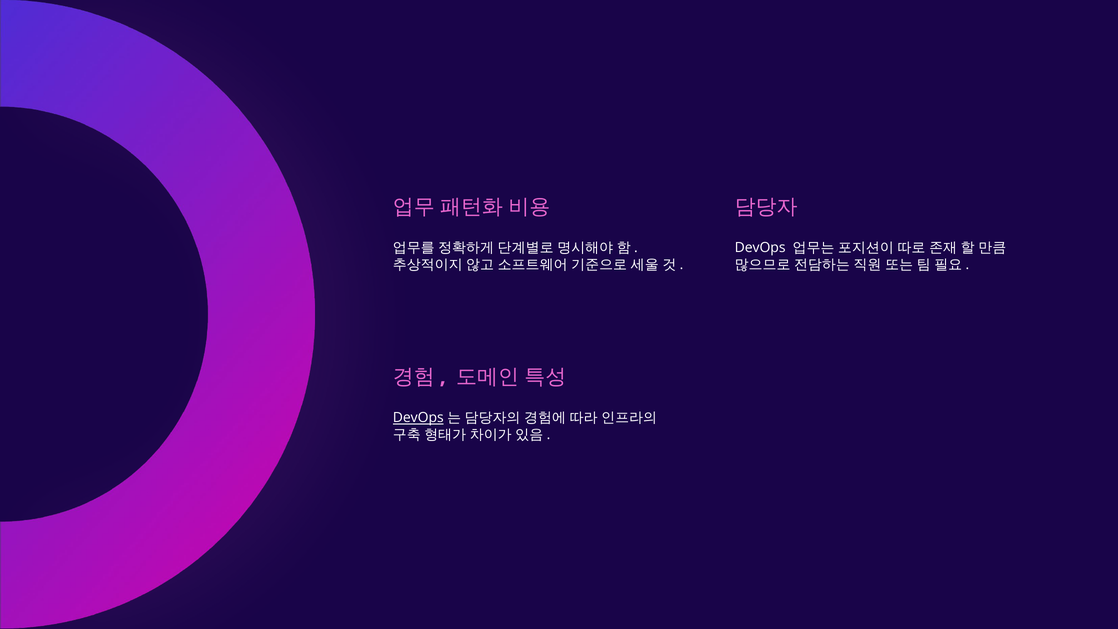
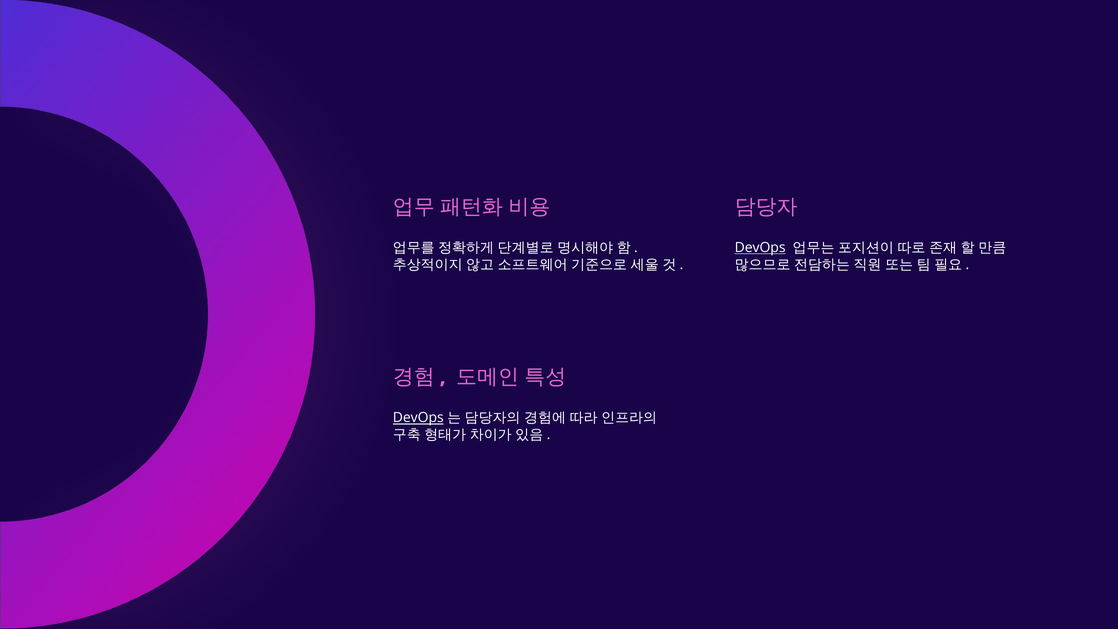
DevOps underline: none -> present (760, 248)
